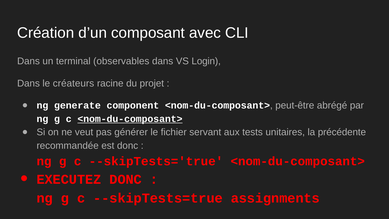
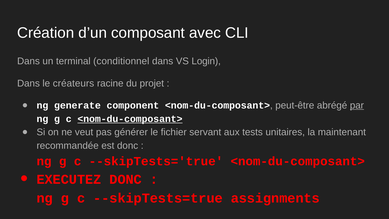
observables: observables -> conditionnel (121, 61)
par underline: none -> present (357, 105)
précédente: précédente -> maintenant (342, 132)
